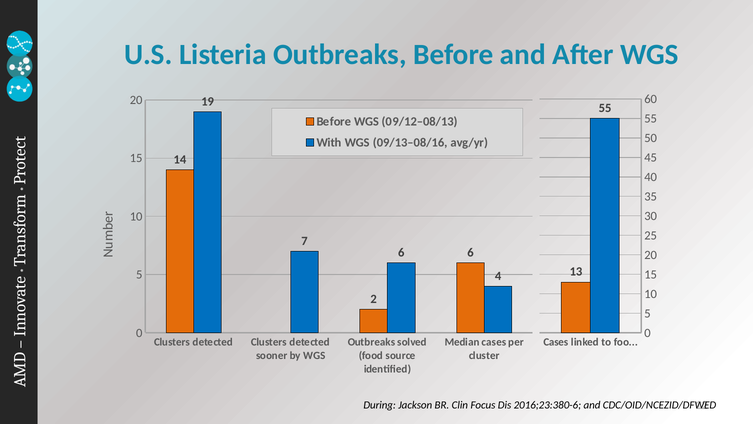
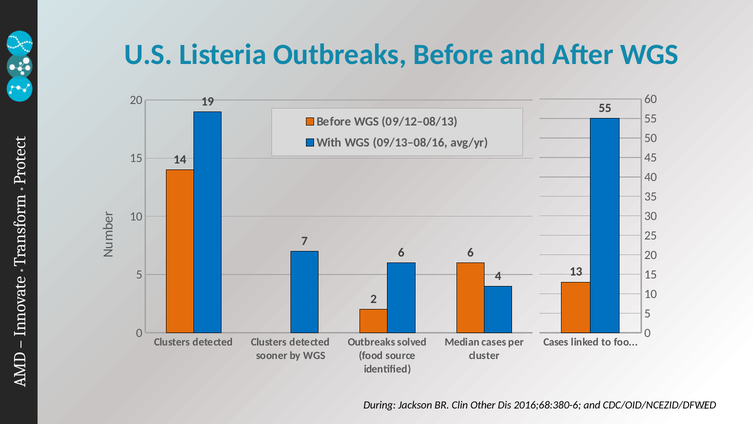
Focus: Focus -> Other (483, 405)
2016;23:380-6: 2016;23:380-6 -> 2016;68:380-6 (547, 405)
